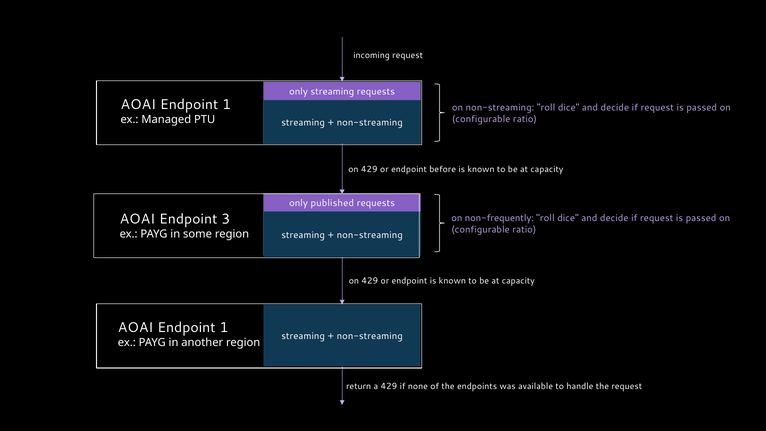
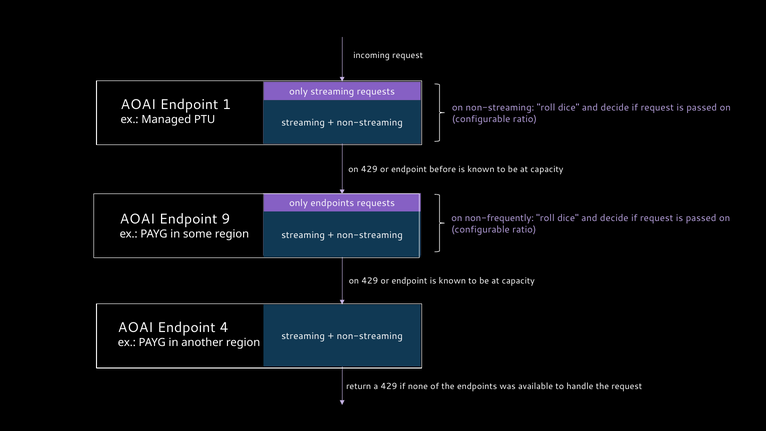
only published: published -> endpoints (332, 203)
3: 3 -> 9 (226, 219)
1: 1 -> 4 (224, 327)
